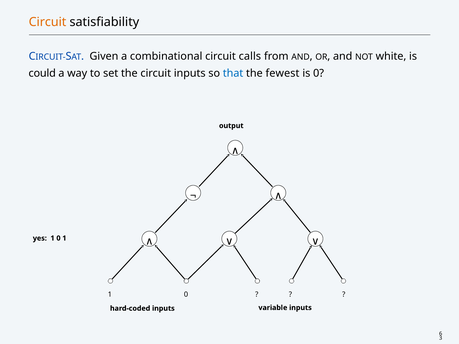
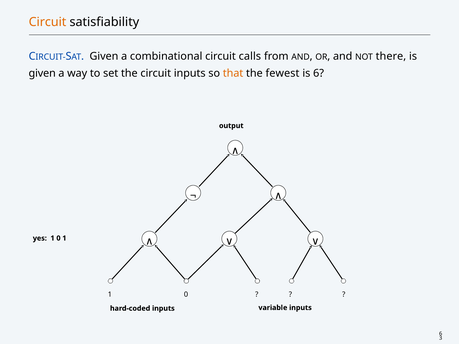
white: white -> there (391, 56)
could: could -> given (42, 73)
that colour: blue -> orange (233, 73)
is 0: 0 -> 6 (319, 73)
